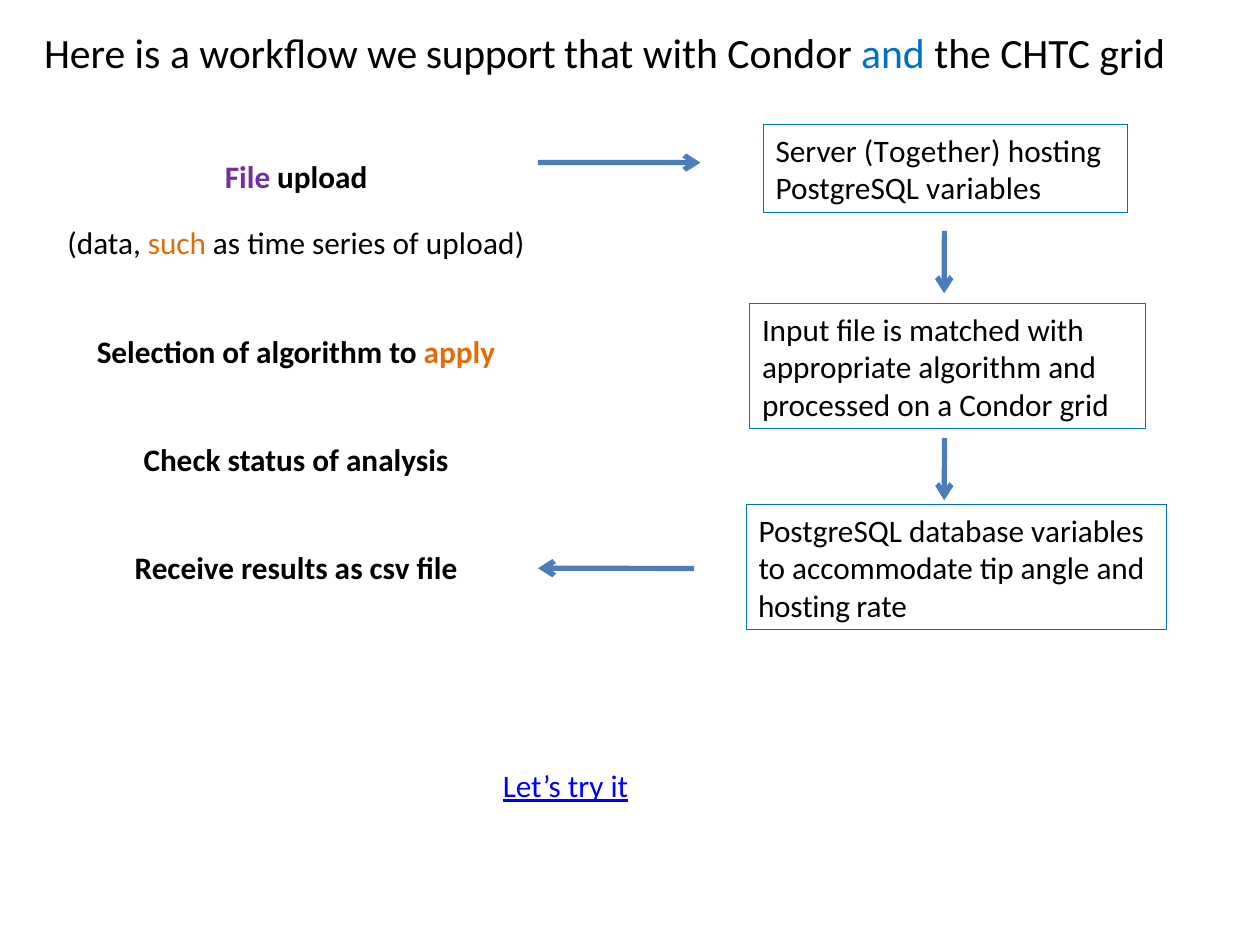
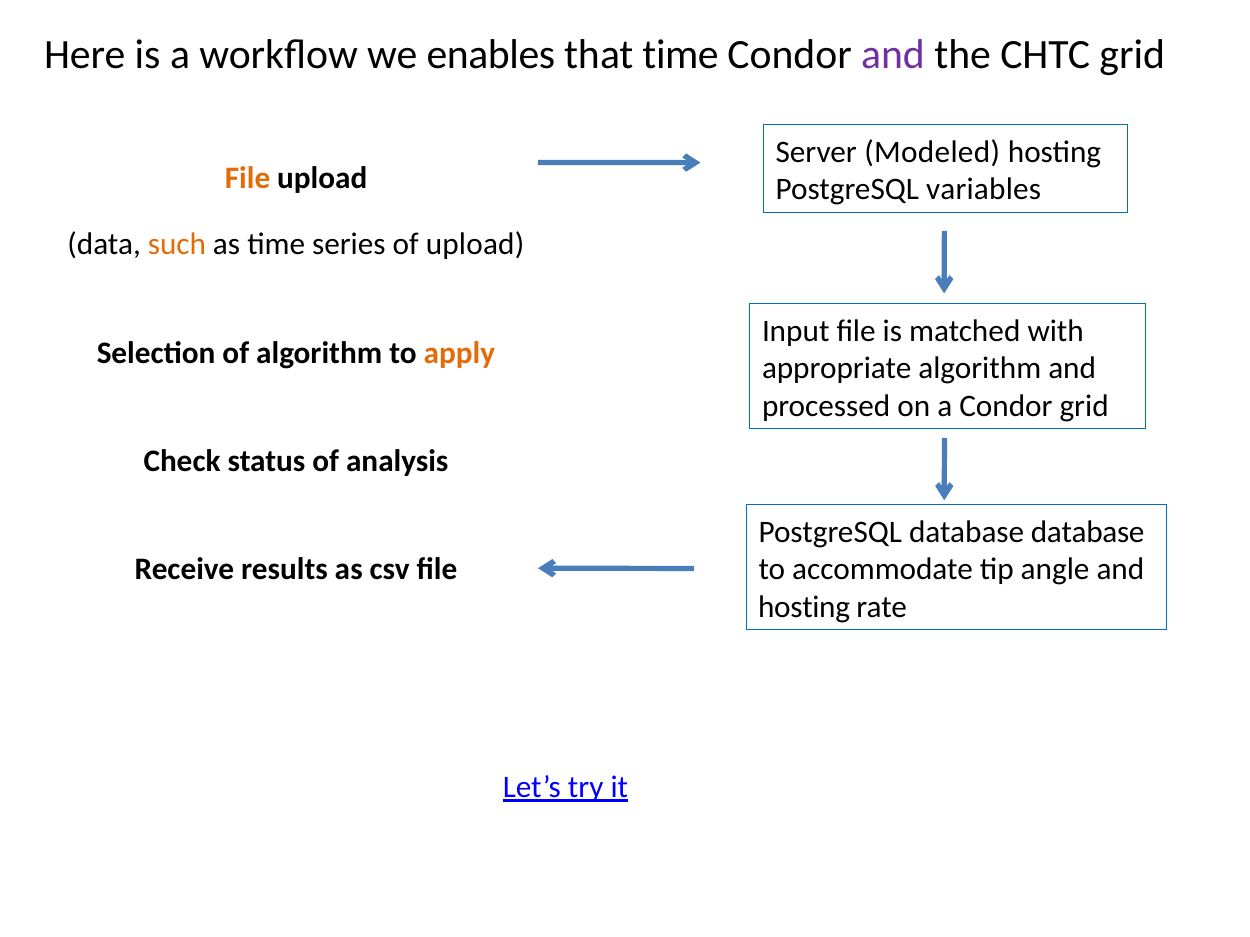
support: support -> enables (491, 55)
that with: with -> time (681, 55)
and colour: blue -> purple (893, 55)
Together: Together -> Modeled (932, 152)
File colour: purple -> orange (248, 178)
database variables: variables -> database (1088, 532)
